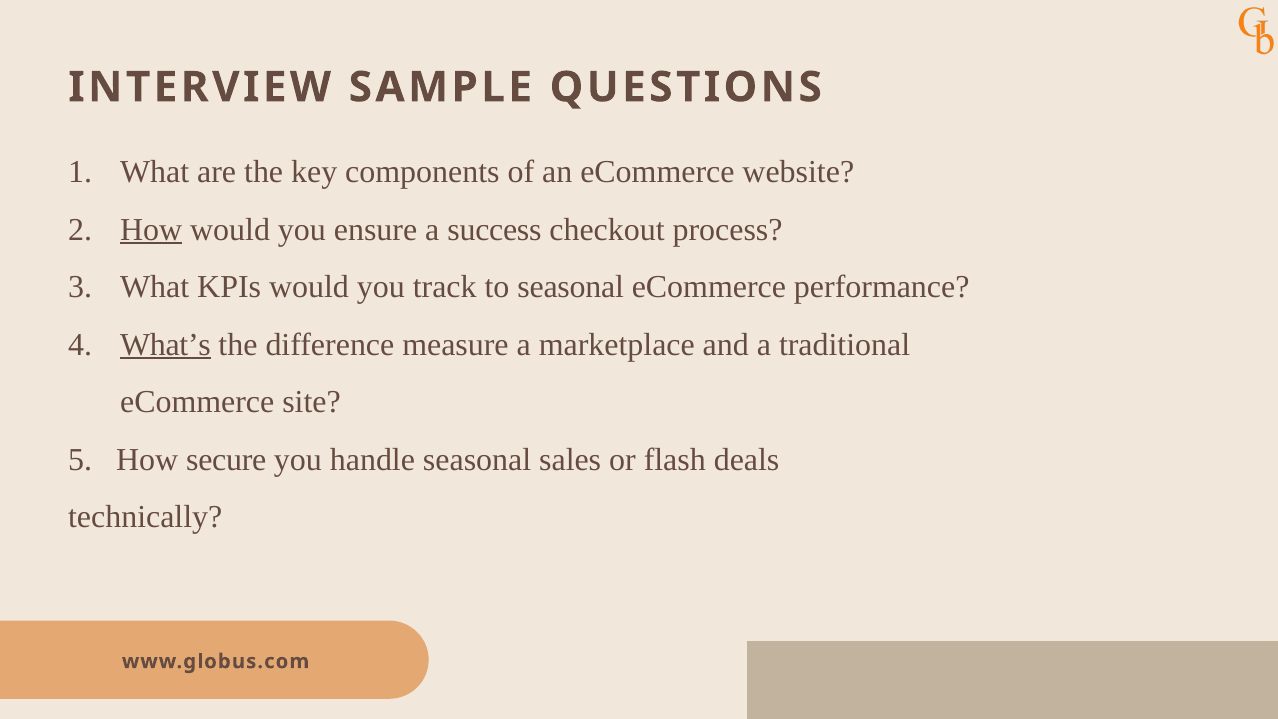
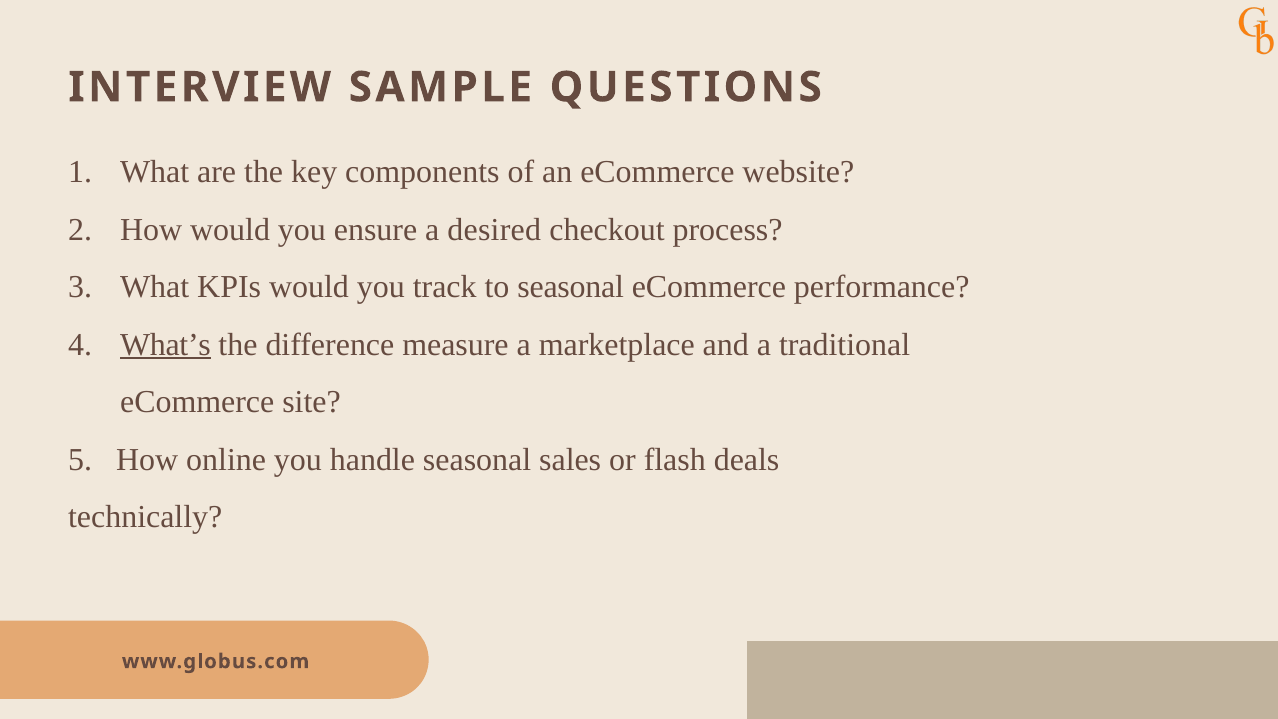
How underline: present -> none (151, 229)
success: success -> desired (494, 229)
secure: secure -> online (226, 459)
